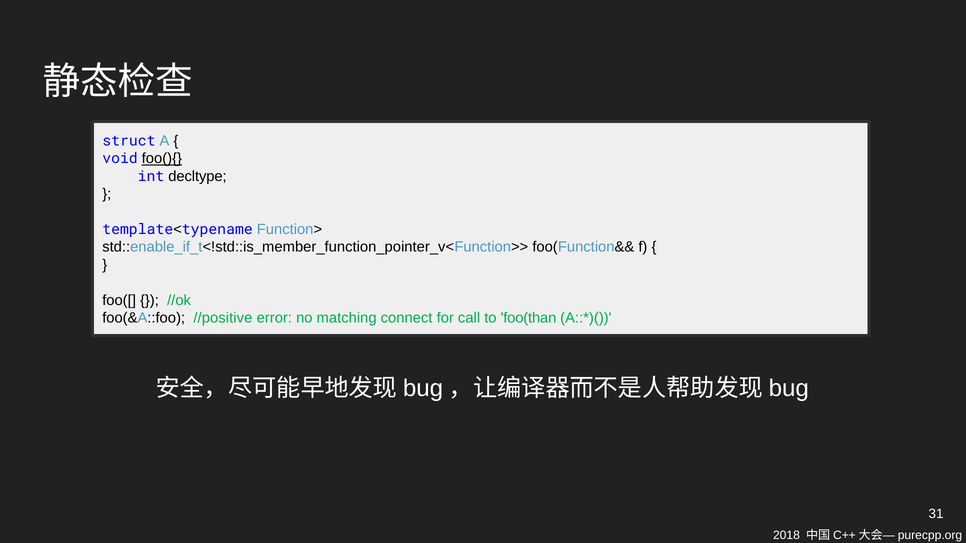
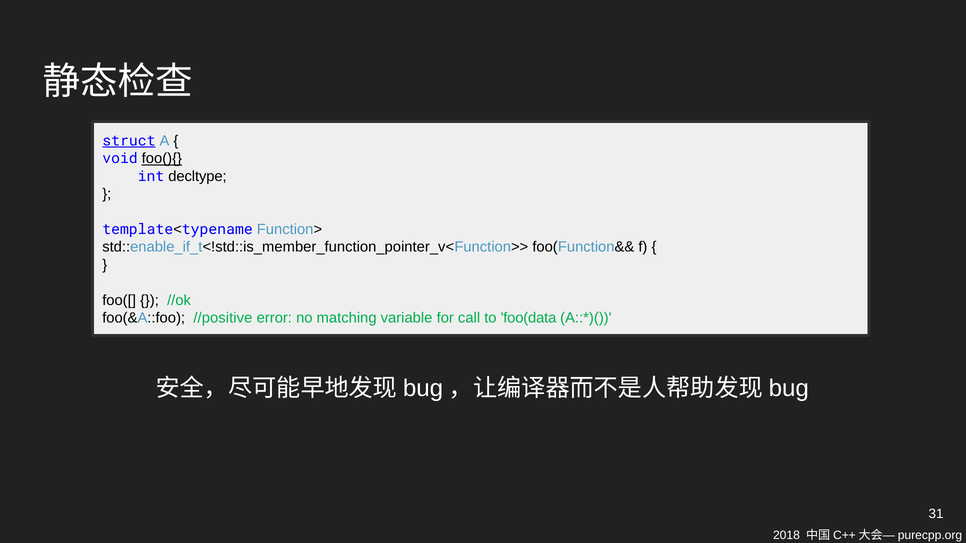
struct underline: none -> present (129, 141)
connect: connect -> variable (407, 318)
foo(than: foo(than -> foo(data (529, 318)
